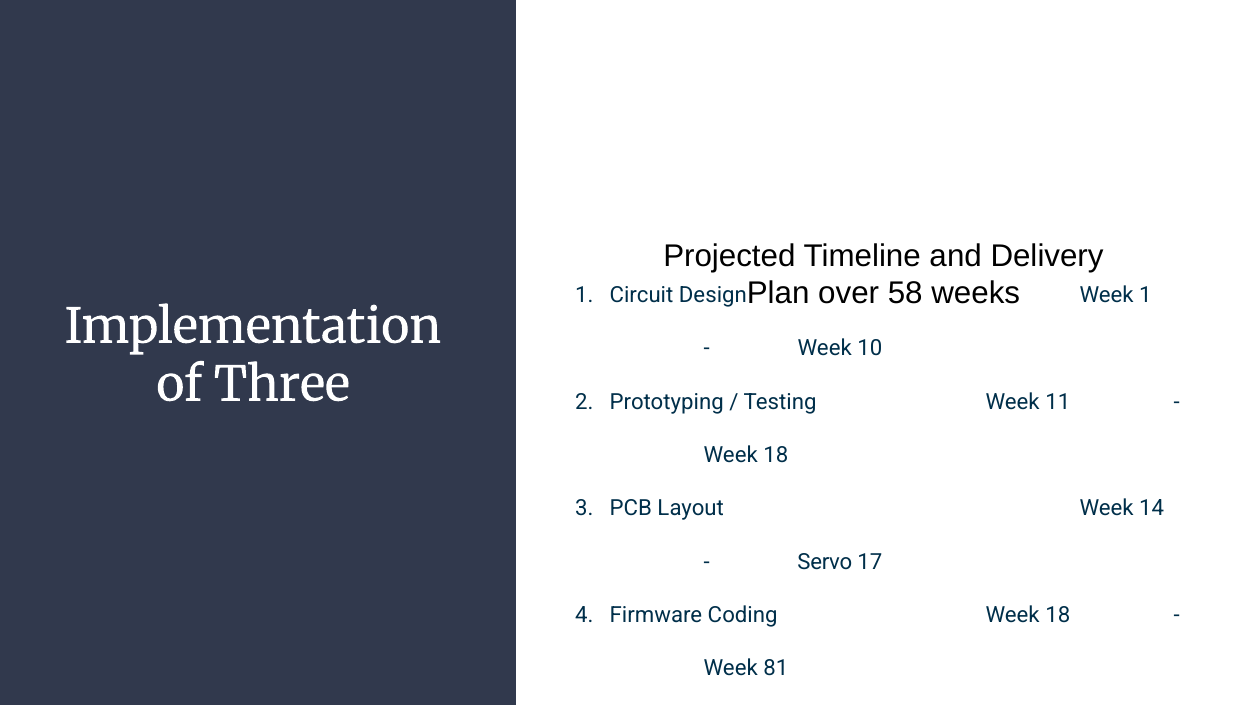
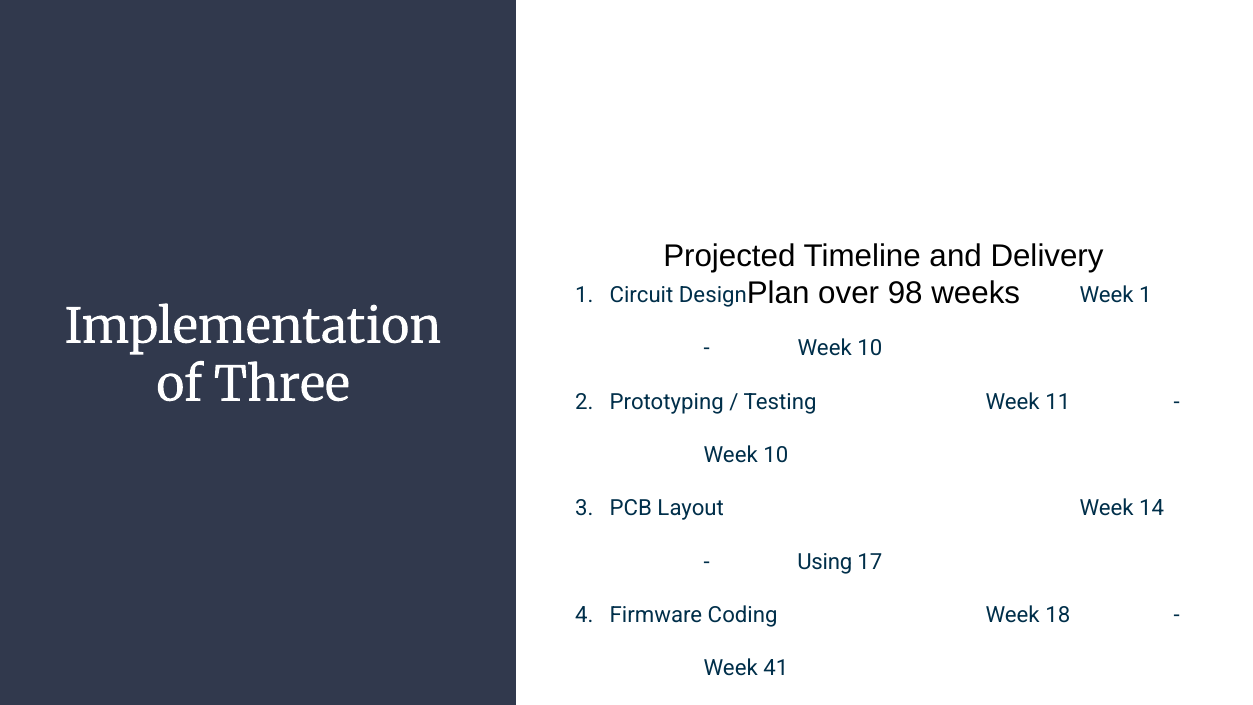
58: 58 -> 98 (905, 293)
18: 18 -> 10 (776, 455)
Servo: Servo -> Using (825, 562)
81: 81 -> 41 (776, 668)
